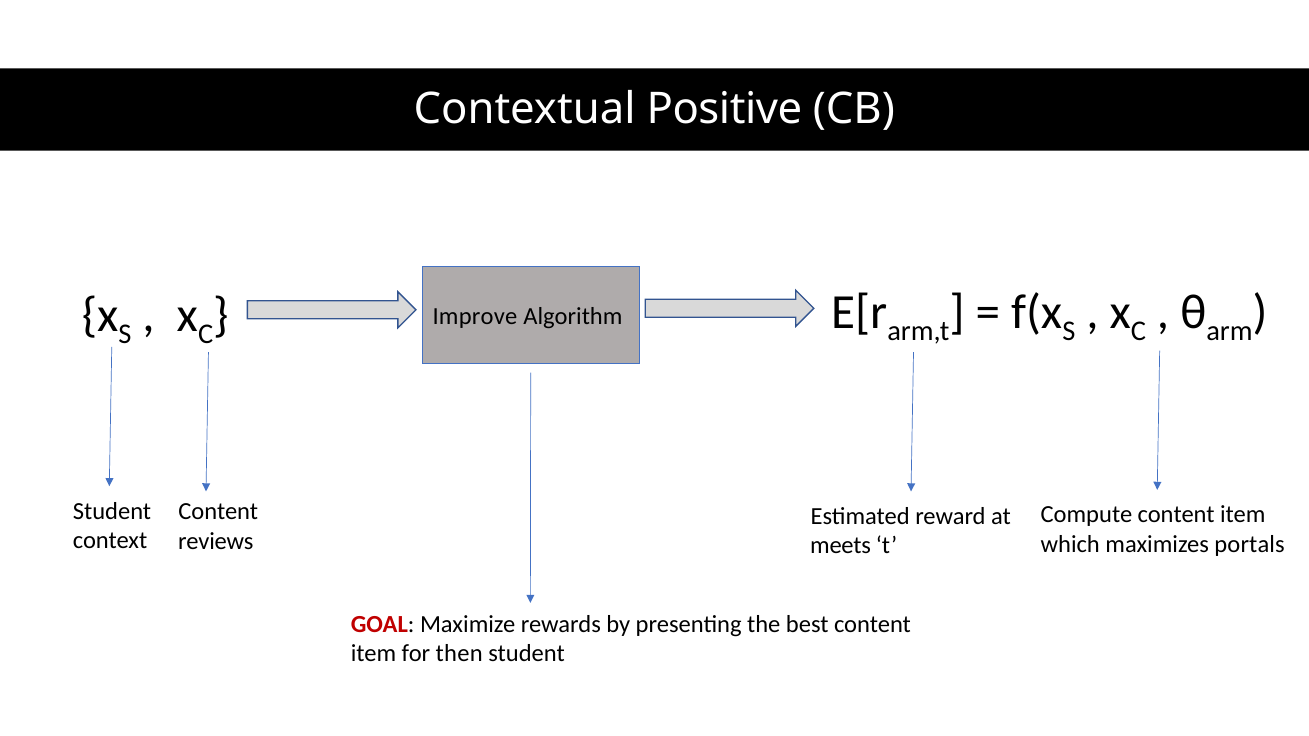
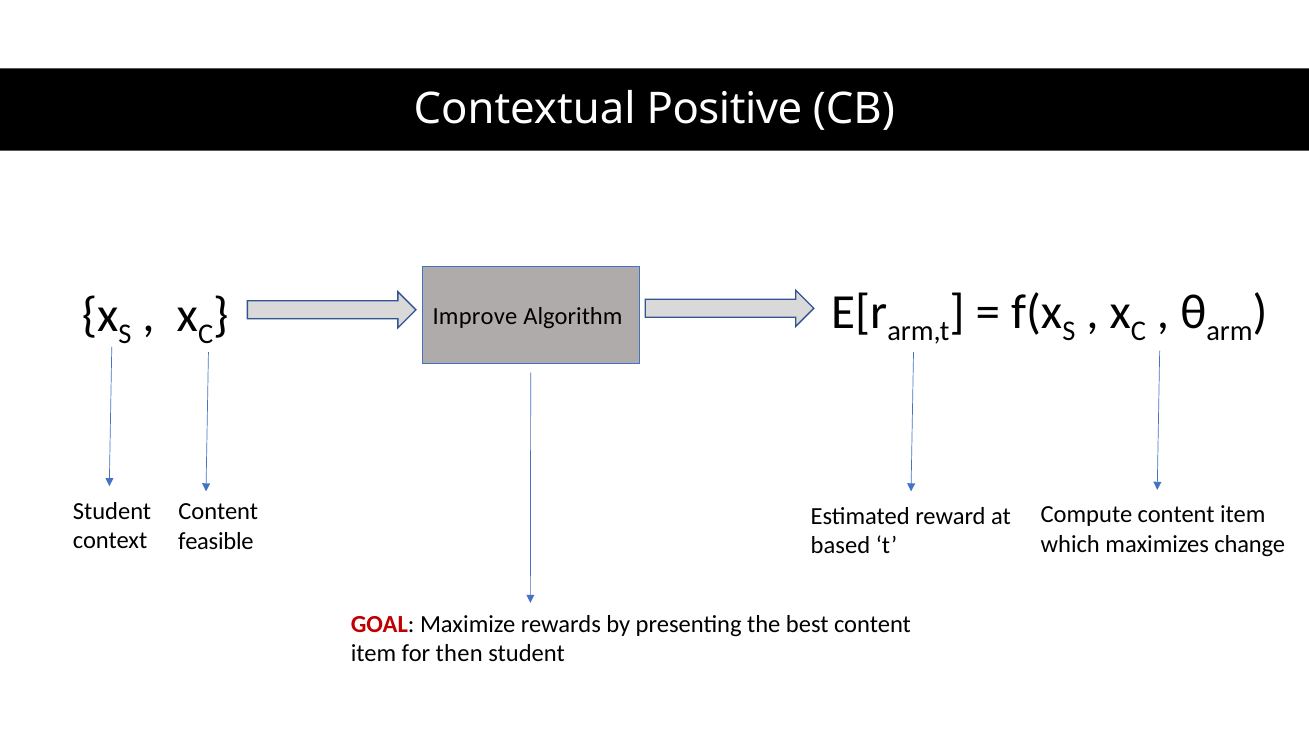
reviews: reviews -> feasible (216, 542)
portals: portals -> change (1250, 545)
meets: meets -> based (840, 546)
